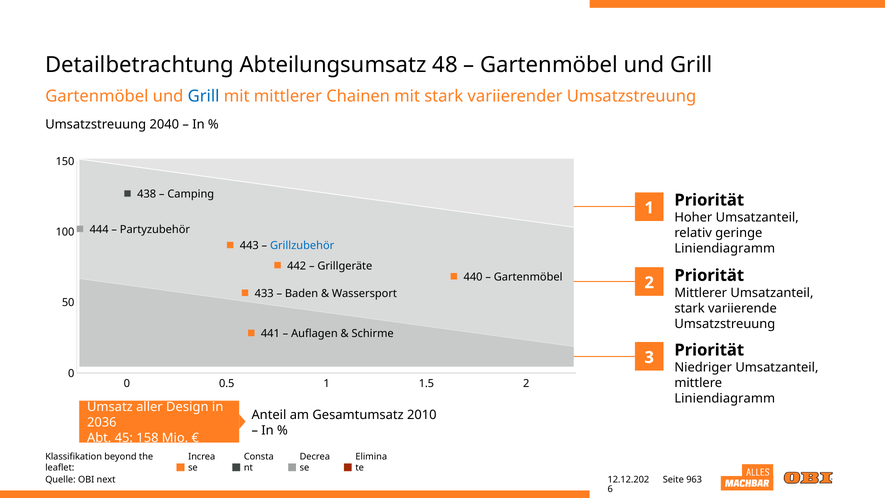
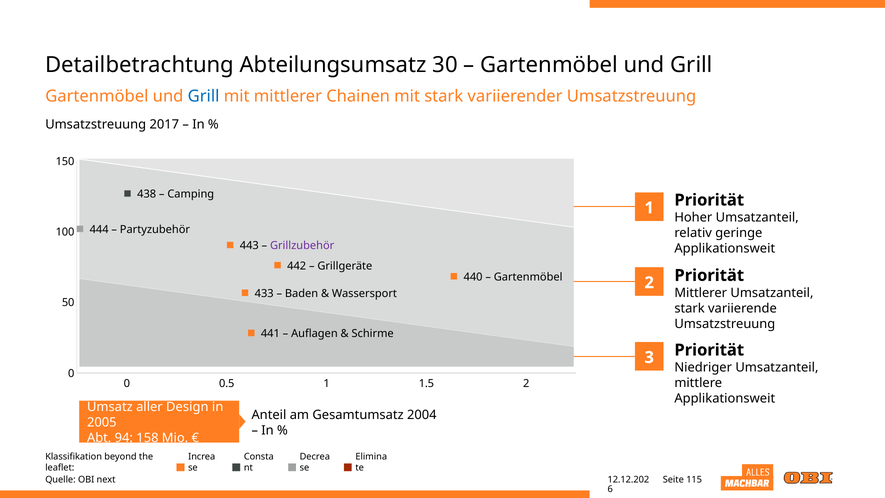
48: 48 -> 30 (445, 65)
2040: 2040 -> 2017 (164, 124)
Grillzubehör colour: blue -> purple (302, 246)
Liniendiagramm: Liniendiagramm -> Applikationsweit (725, 248)
Liniendiagramm: Liniendiagramm -> Applikationsweit (725, 398)
2010: 2010 -> 2004 (422, 415)
2036: 2036 -> 2005 (102, 422)
45: 45 -> 94 (124, 438)
963: 963 -> 115 (694, 480)
